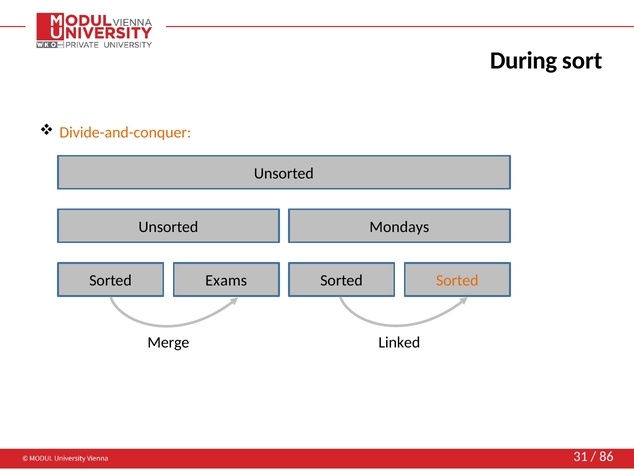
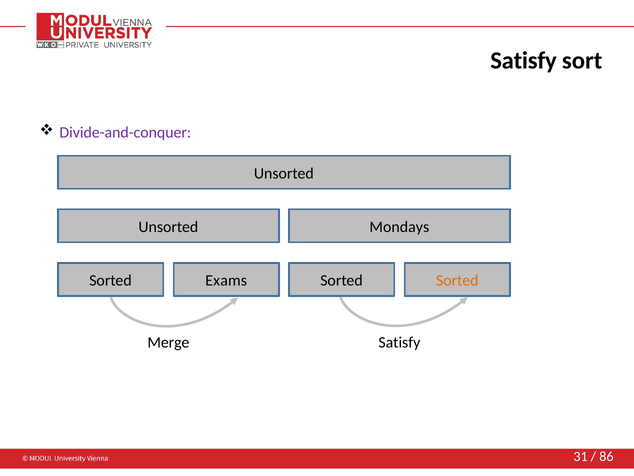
During: During -> Satisfy (523, 60)
Divide-and-conquer colour: orange -> purple (125, 132)
Merge Linked: Linked -> Satisfy (399, 342)
